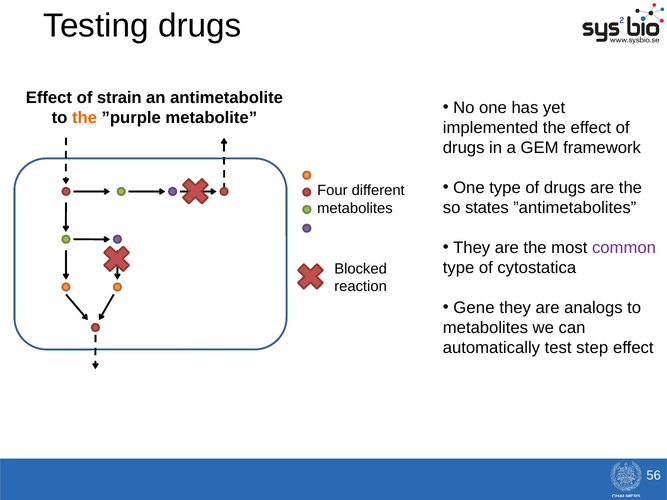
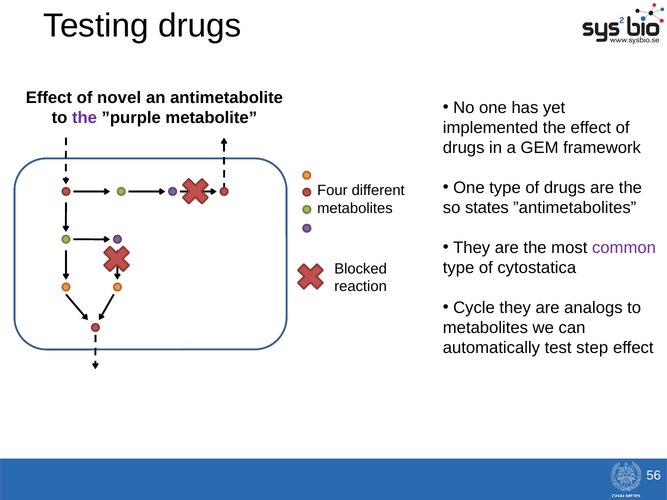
strain: strain -> novel (119, 98)
the colour: orange -> purple (84, 118)
Gene: Gene -> Cycle (474, 308)
